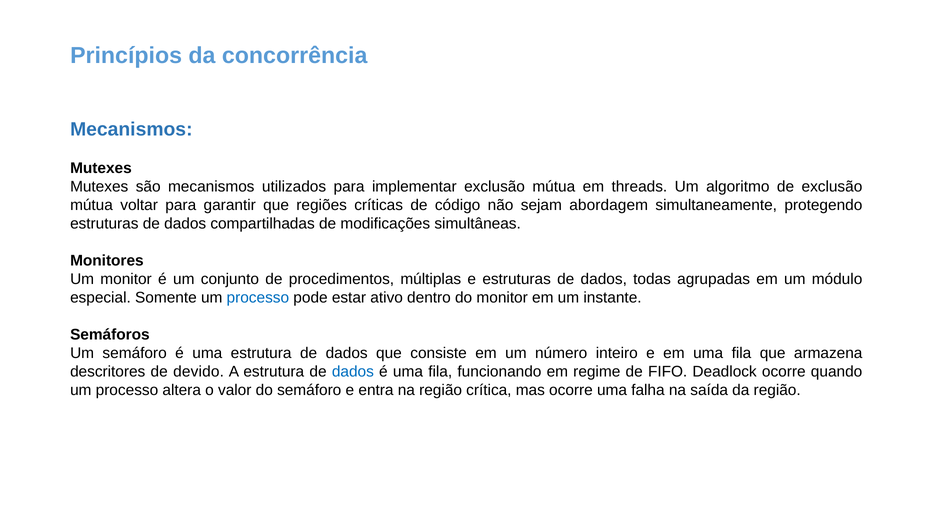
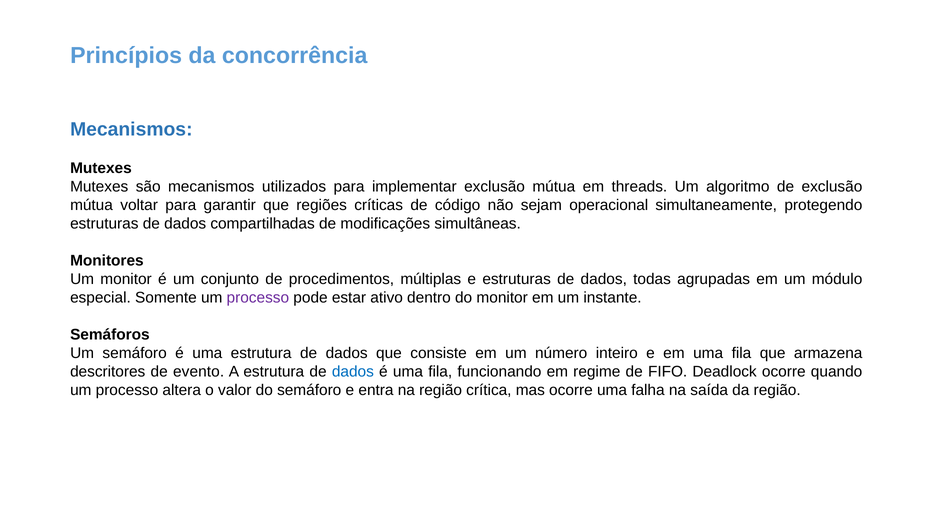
abordagem: abordagem -> operacional (609, 205)
processo colour: blue -> purple (258, 298)
devido: devido -> evento (199, 372)
